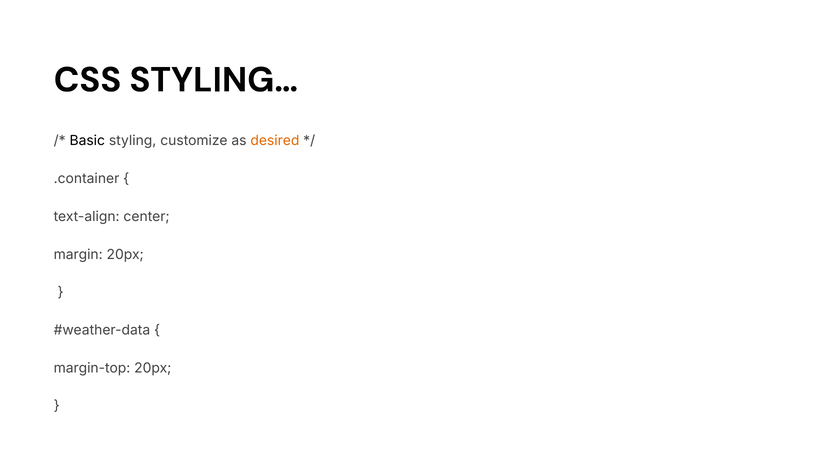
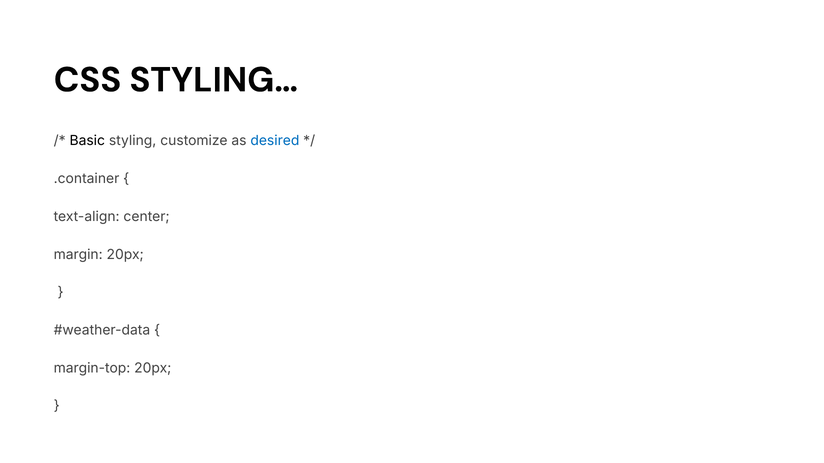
desired colour: orange -> blue (275, 141)
